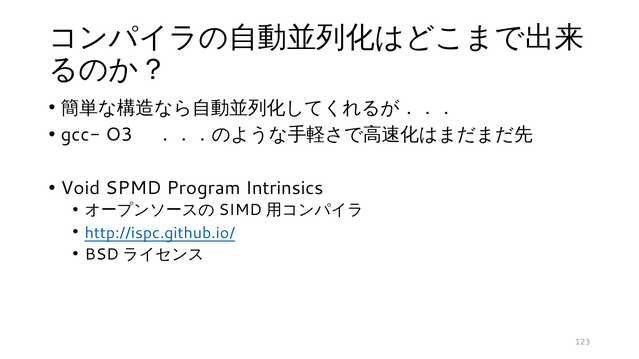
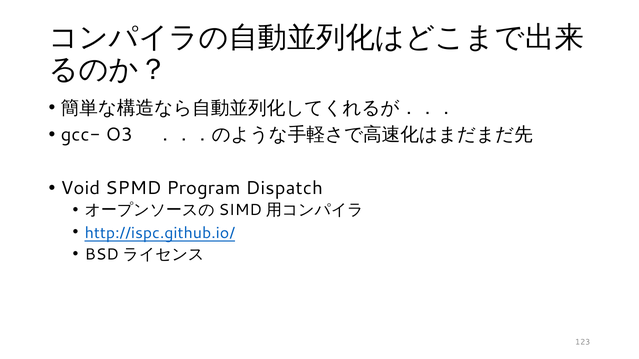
Intrinsics: Intrinsics -> Dispatch (284, 188)
